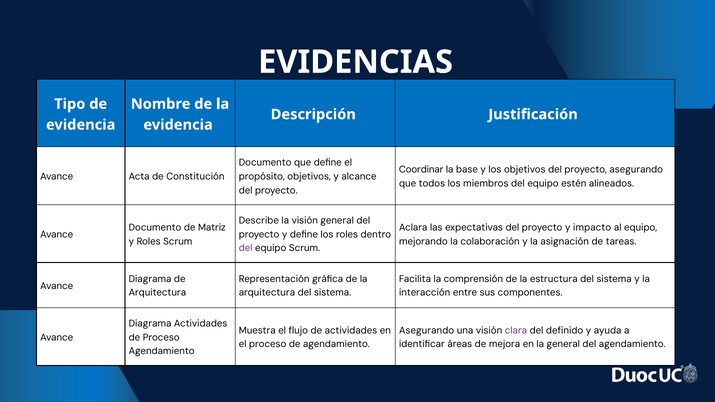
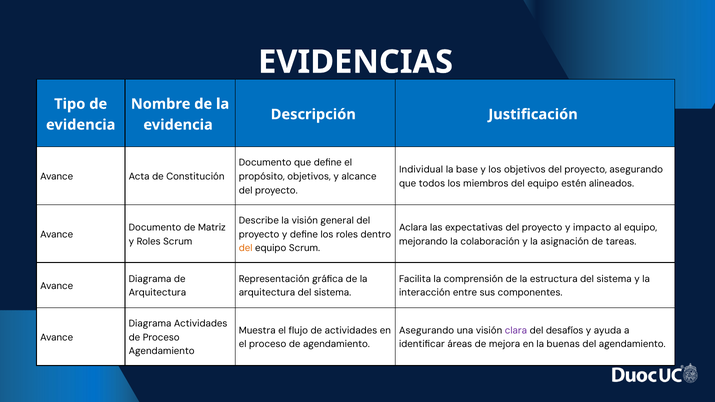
Coordinar: Coordinar -> Individual (421, 170)
del colour: purple -> orange (246, 248)
definido: definido -> desafíos (565, 331)
la general: general -> buenas (563, 344)
